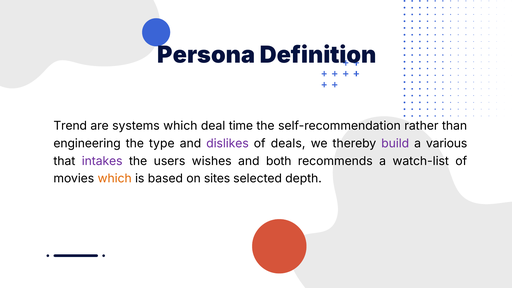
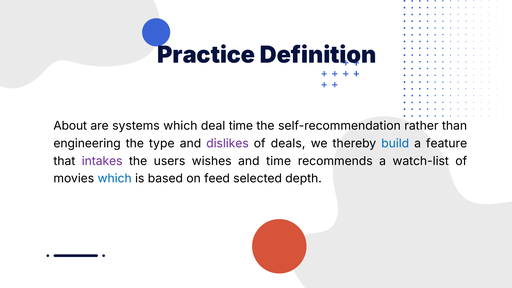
Persona: Persona -> Practice (206, 55)
Trend: Trend -> About (70, 126)
build colour: purple -> blue (395, 144)
various: various -> feature (447, 144)
and both: both -> time (279, 161)
which colour: orange -> blue (115, 179)
sites: sites -> feed (217, 179)
